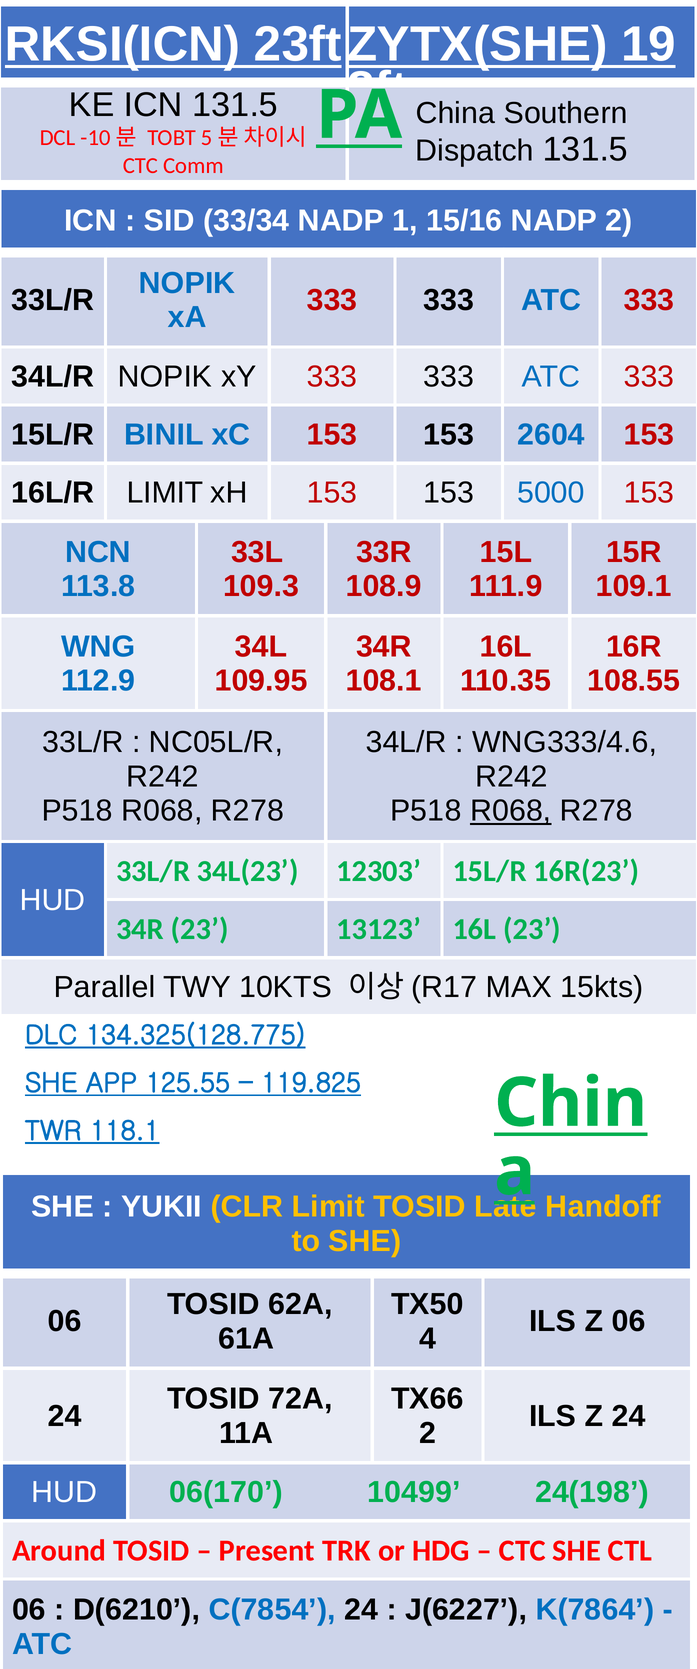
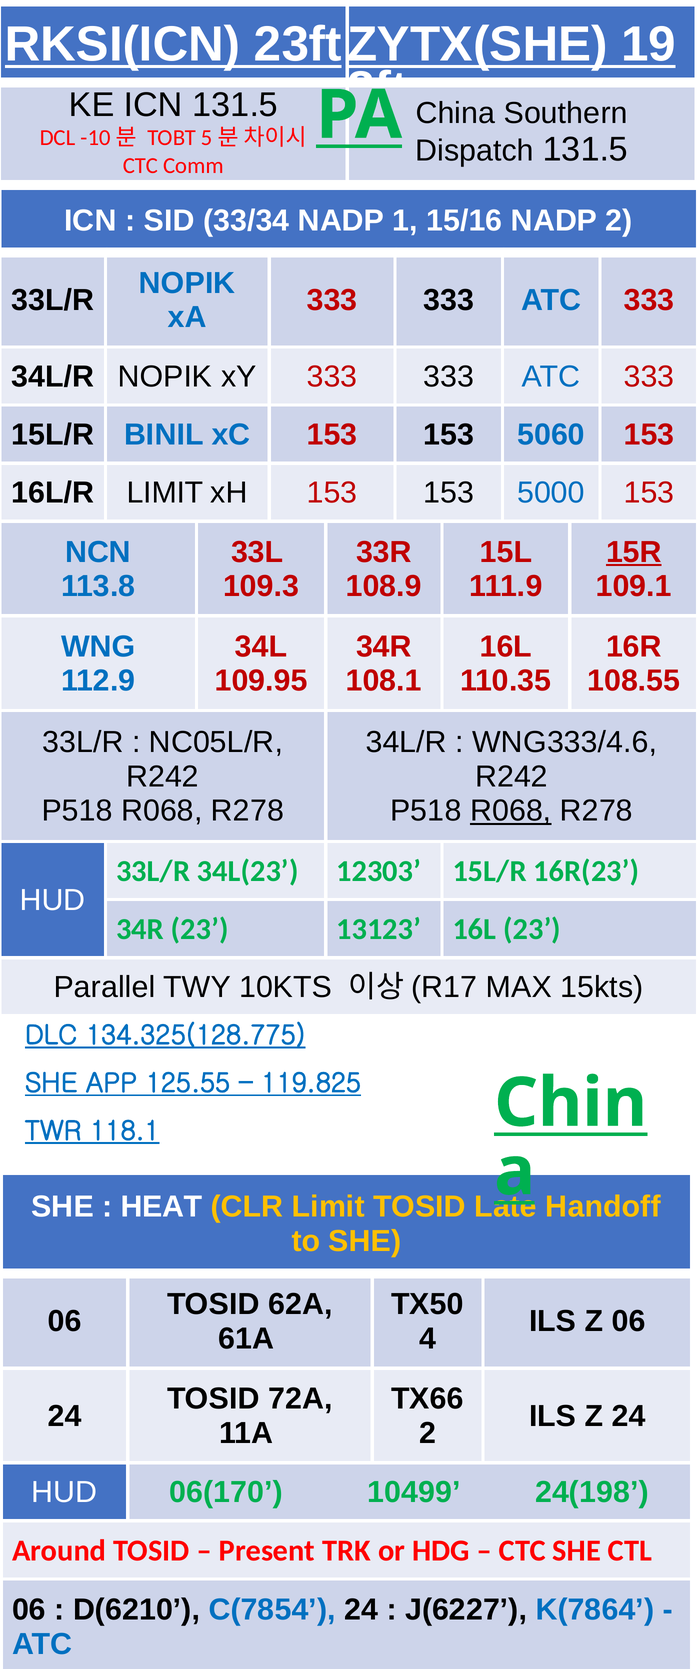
2604: 2604 -> 5060 (551, 434)
15R underline: none -> present (634, 552)
YUKII: YUKII -> HEAT (162, 1206)
